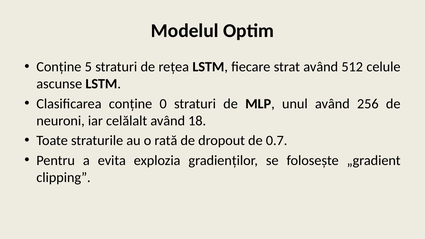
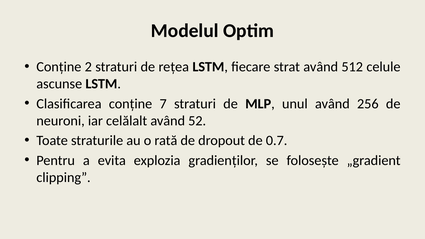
5: 5 -> 2 (88, 67)
0: 0 -> 7 (163, 104)
18: 18 -> 52 (197, 121)
